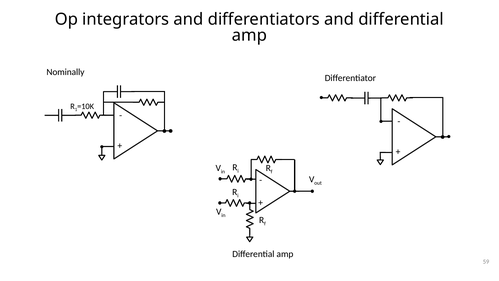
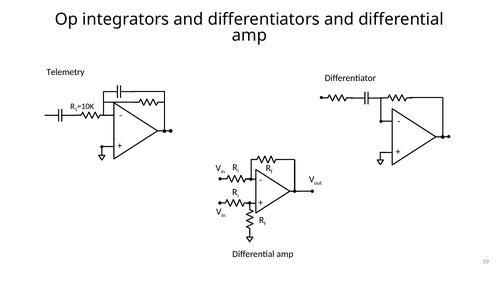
Nominally: Nominally -> Telemetry (65, 72)
